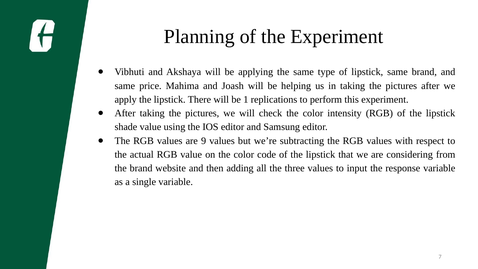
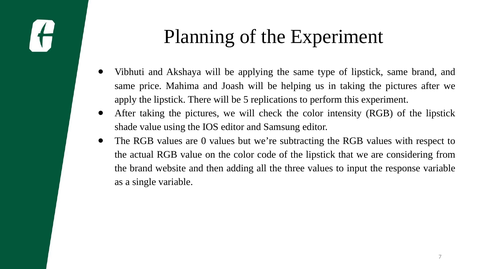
1: 1 -> 5 (246, 99)
9: 9 -> 0 (204, 141)
